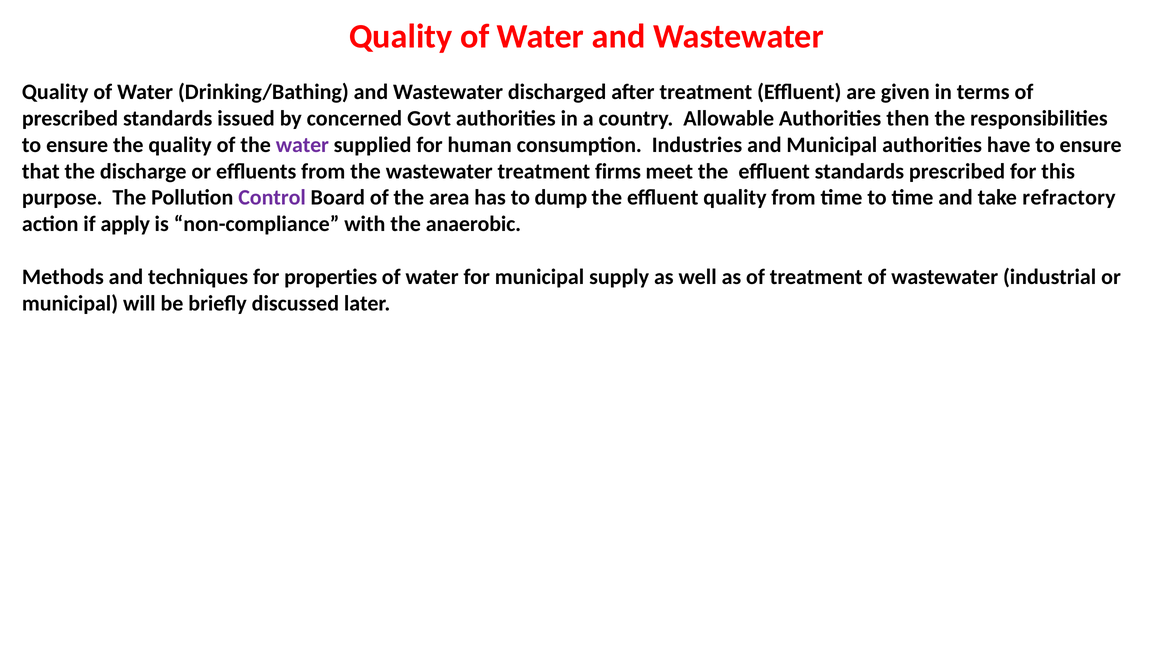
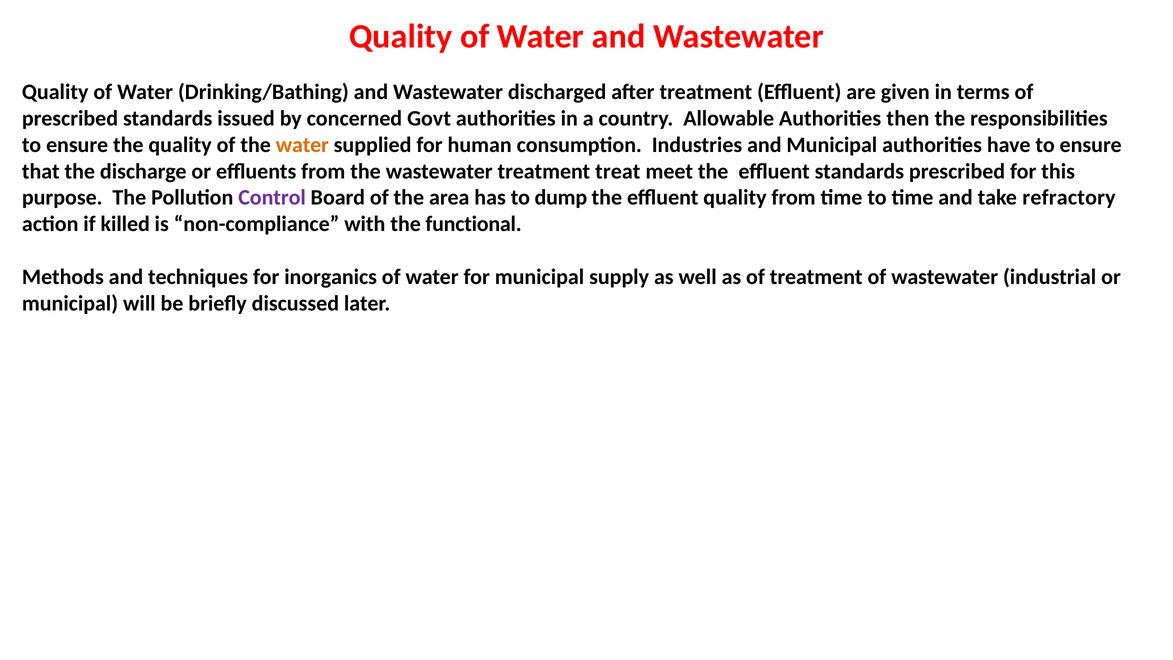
water colour: purple -> orange (302, 145)
firms: firms -> treat (618, 171)
apply: apply -> killed (125, 224)
anaerobic: anaerobic -> functional (474, 224)
properties: properties -> inorganics (331, 277)
